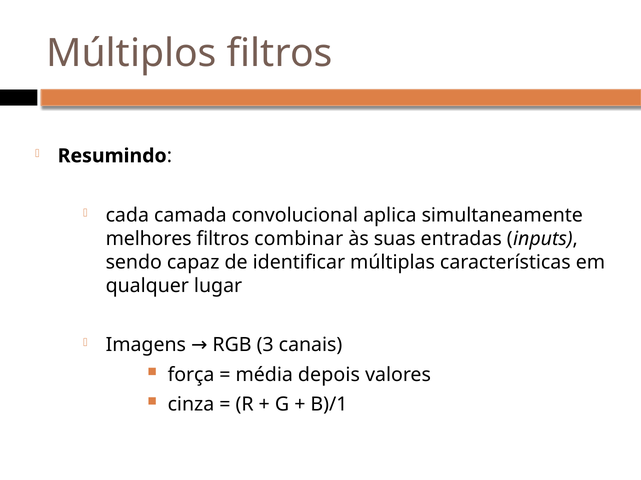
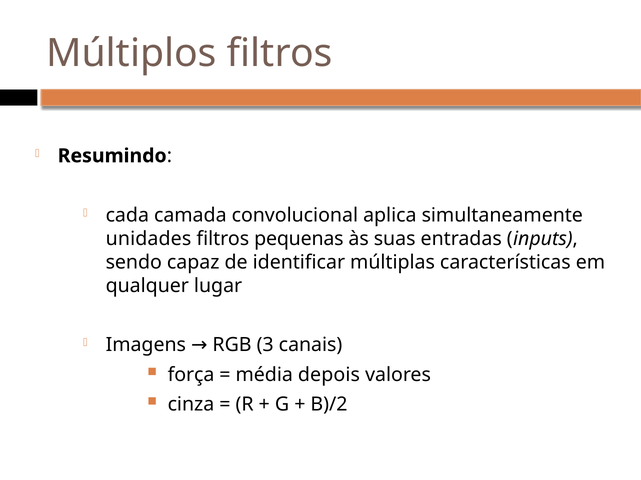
melhores: melhores -> unidades (148, 239)
combinar: combinar -> pequenas (299, 239)
B)/1: B)/1 -> B)/2 (329, 405)
